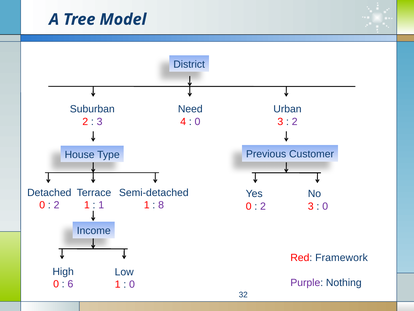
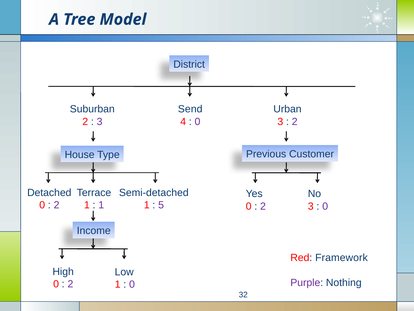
Need: Need -> Send (190, 109)
8: 8 -> 5 (161, 205)
6: 6 -> 2 (70, 284)
